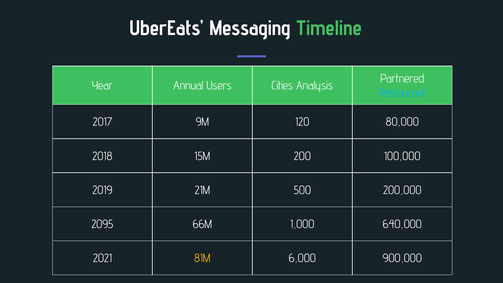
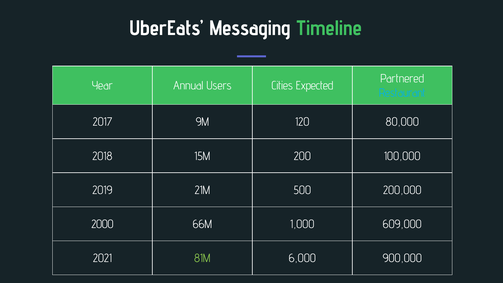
Analysis: Analysis -> Expected (315, 86)
2095: 2095 -> 2000 (102, 224)
640,000: 640,000 -> 609,000 (402, 224)
81M colour: yellow -> light green (202, 258)
